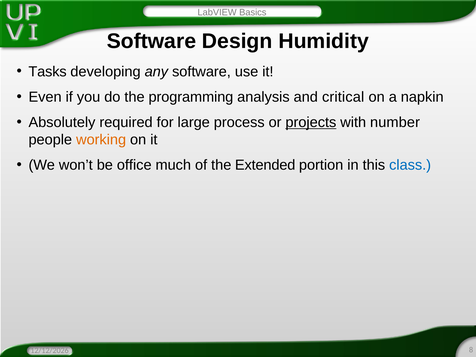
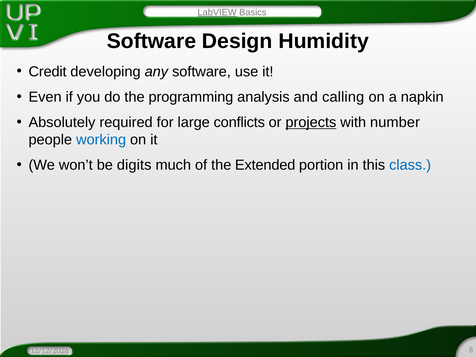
LabVIEW underline: none -> present (217, 12)
Tasks: Tasks -> Credit (48, 72)
critical: critical -> calling (343, 97)
process: process -> conflicts (239, 122)
working colour: orange -> blue (101, 140)
office: office -> digits (134, 165)
